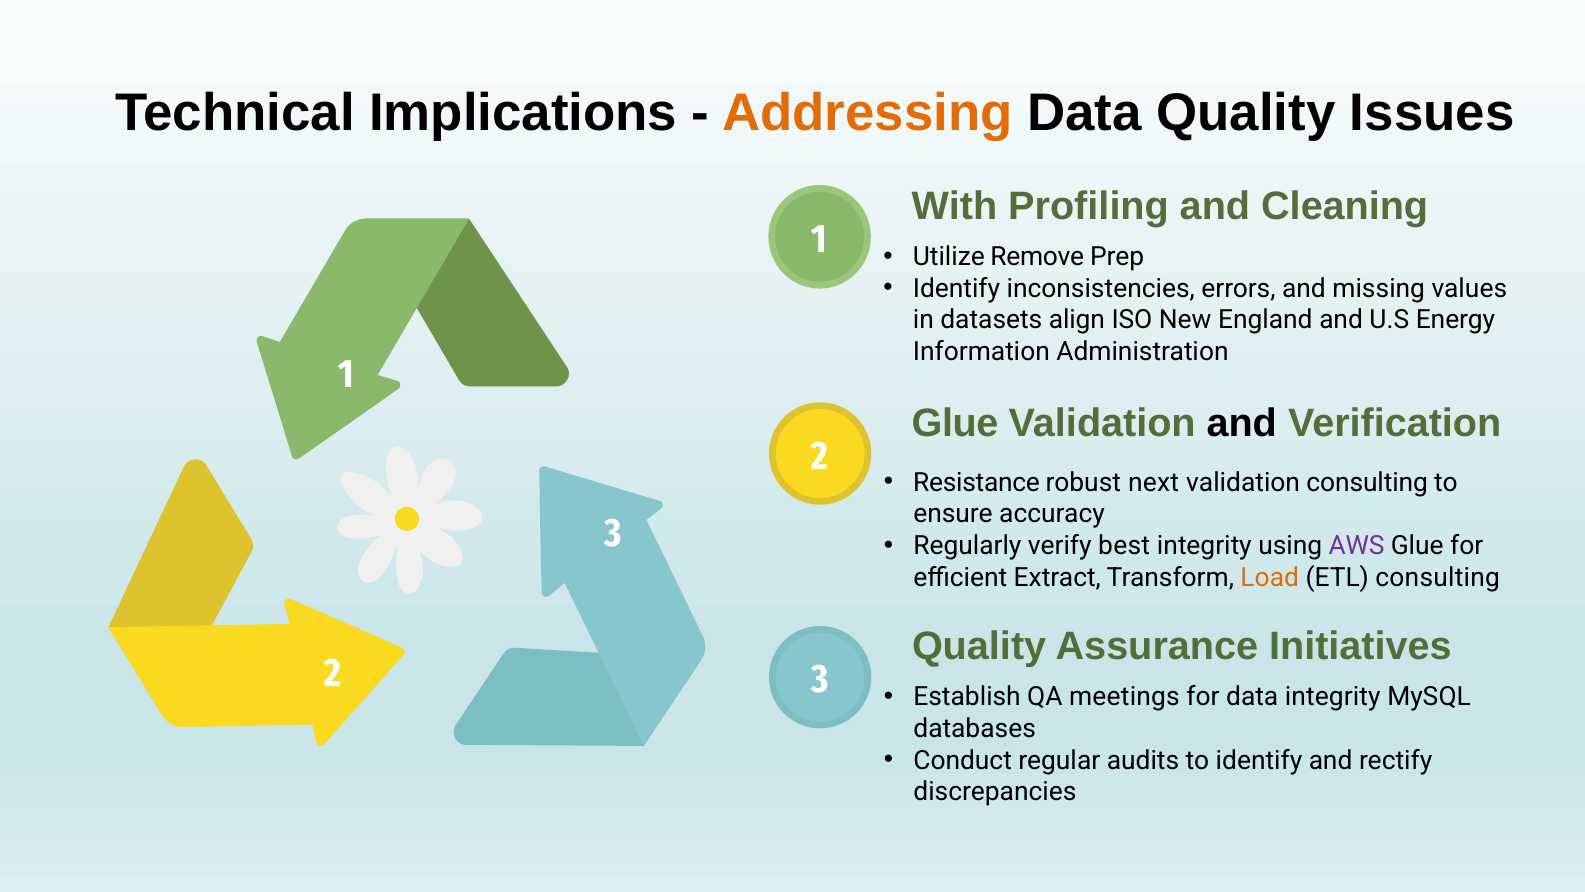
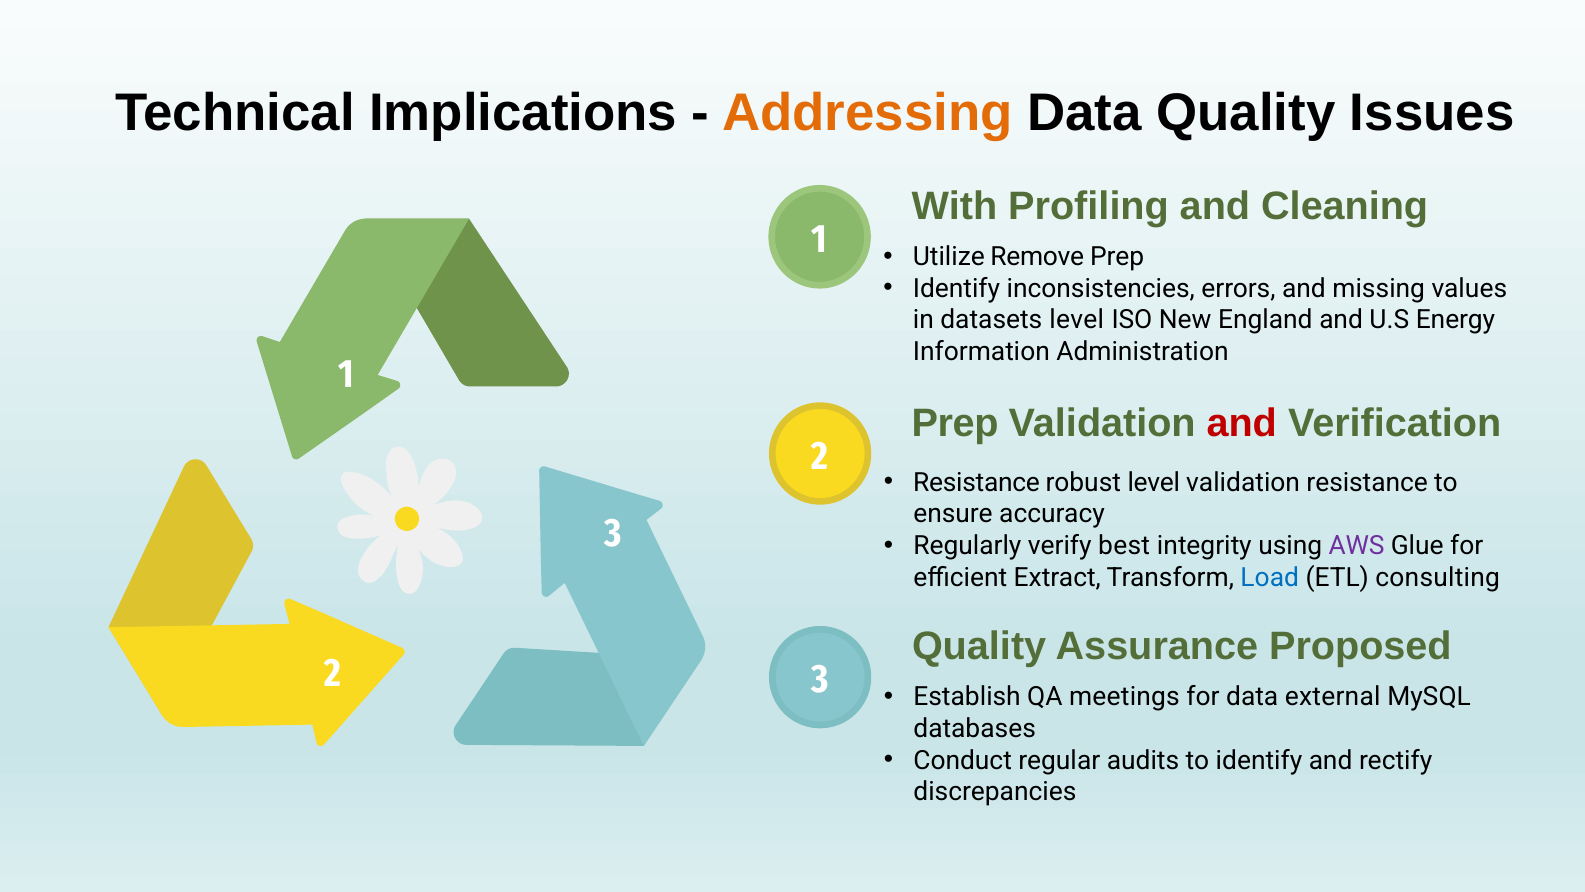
datasets align: align -> level (1077, 320)
Glue: Glue -> Prep (955, 423)
and colour: black -> red (1242, 423)
robust next: next -> level (1154, 482)
validation consulting: consulting -> resistance (1367, 482)
Load colour: orange -> blue (1270, 577)
Initiatives: Initiatives -> Proposed (1360, 647)
data integrity: integrity -> external (1333, 697)
